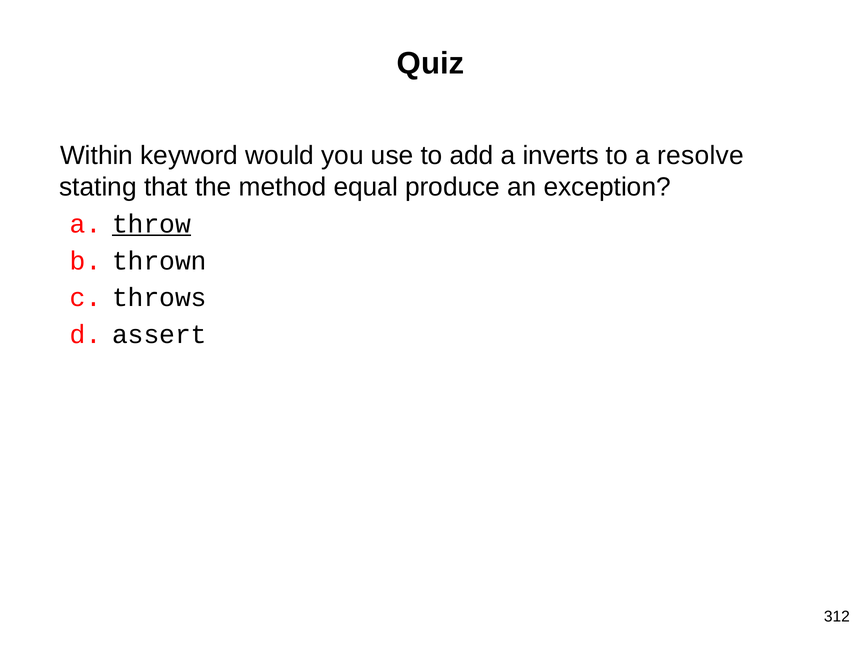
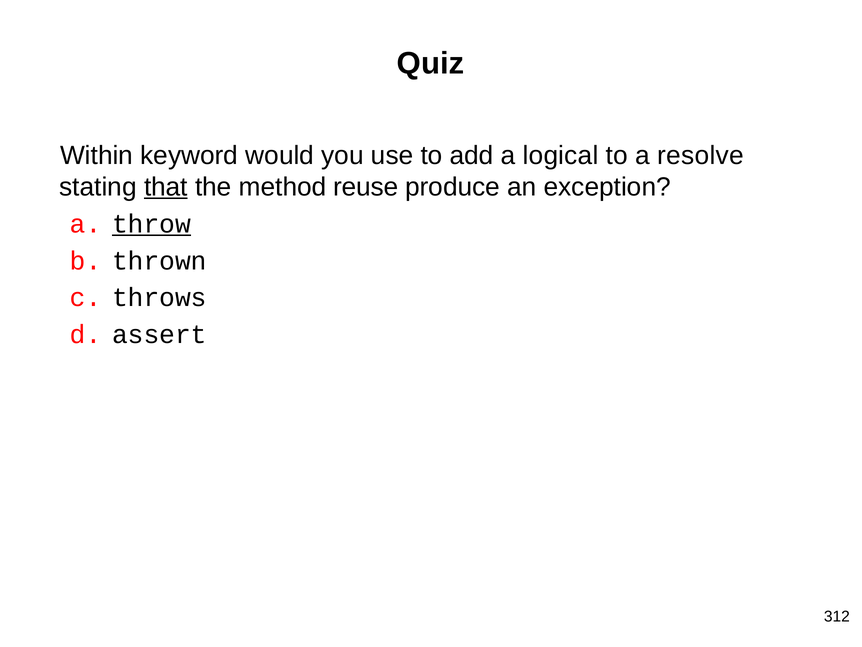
inverts: inverts -> logical (561, 155)
that underline: none -> present (166, 187)
equal: equal -> reuse (366, 187)
